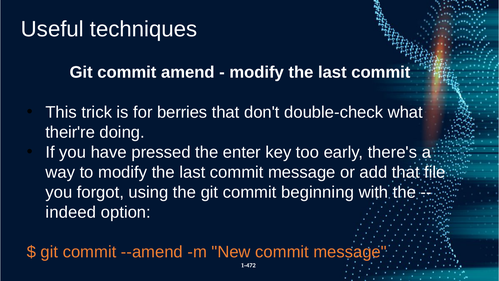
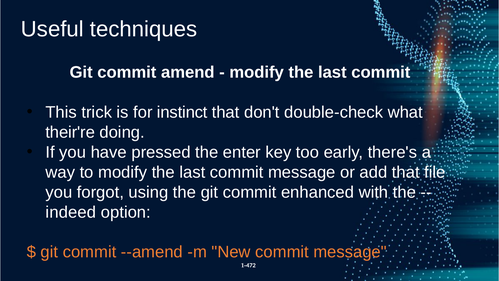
berries: berries -> instinct (182, 112)
beginning: beginning -> enhanced (318, 192)
